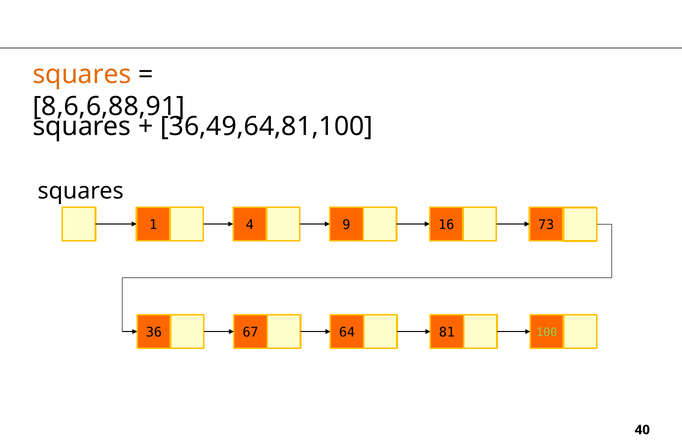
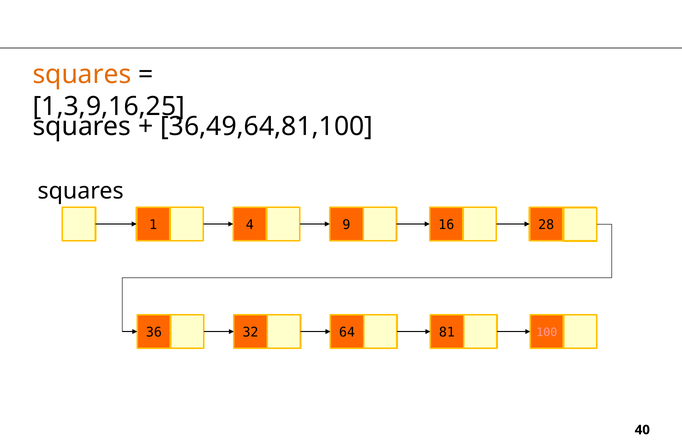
8,6,6,88,91: 8,6,6,88,91 -> 1,3,9,16,25 (109, 106)
73: 73 -> 28 (546, 225)
67: 67 -> 32 (250, 332)
100 colour: light green -> pink (547, 332)
